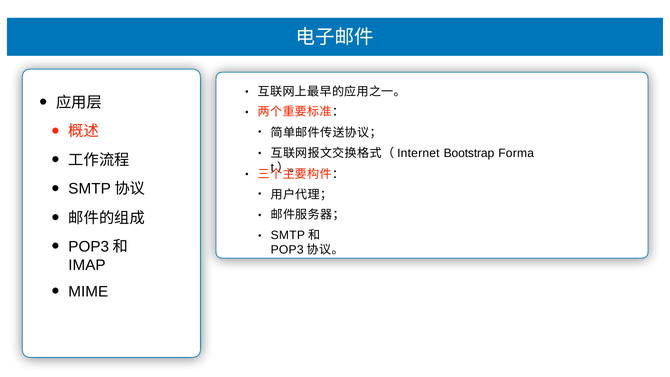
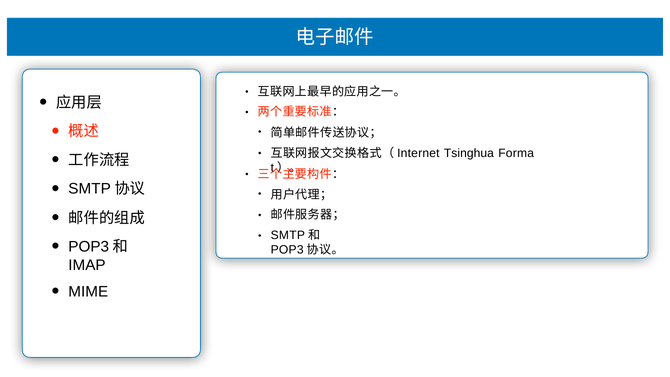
Bootstrap: Bootstrap -> Tsinghua (469, 153)
